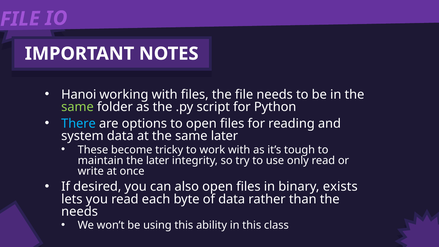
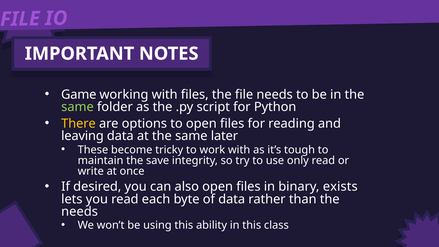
Hanoi: Hanoi -> Game (79, 95)
There colour: light blue -> yellow (79, 124)
system: system -> leaving (82, 136)
the later: later -> save (158, 160)
